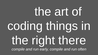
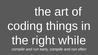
there: there -> while (72, 40)
